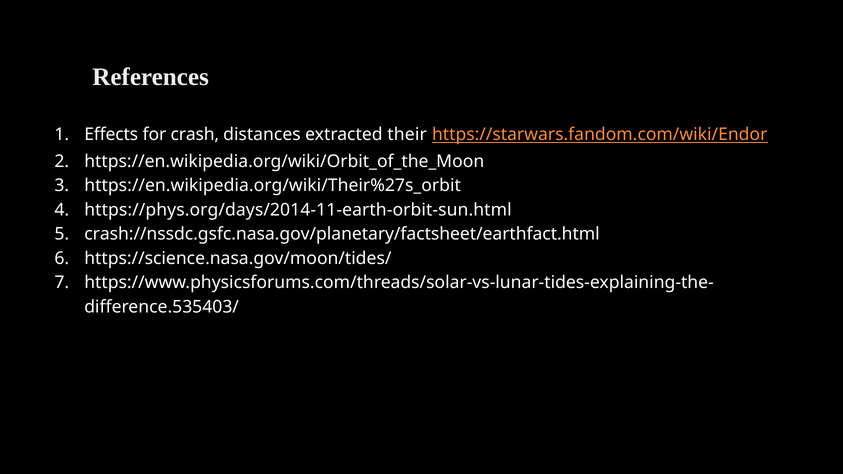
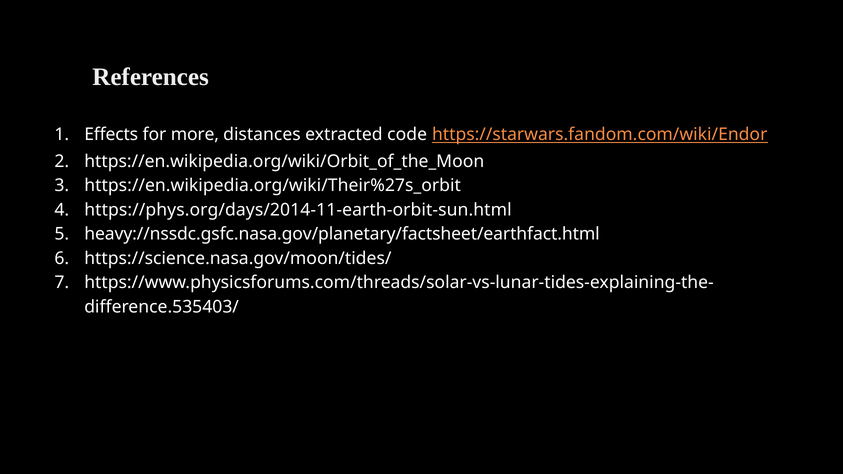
crash: crash -> more (195, 134)
their: their -> code (407, 134)
crash://nssdc.gsfc.nasa.gov/planetary/factsheet/earthfact.html: crash://nssdc.gsfc.nasa.gov/planetary/factsheet/earthfact.html -> heavy://nssdc.gsfc.nasa.gov/planetary/factsheet/earthfact.html (342, 234)
